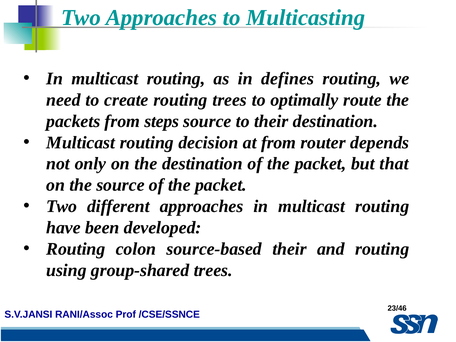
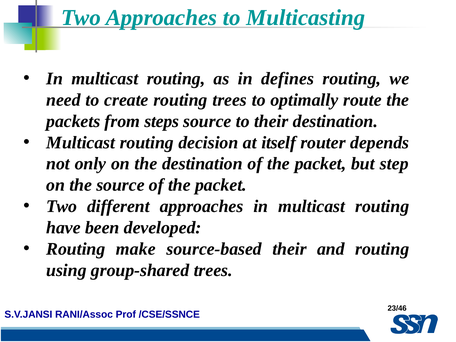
at from: from -> itself (279, 143)
that: that -> step (394, 164)
colon: colon -> make (136, 249)
